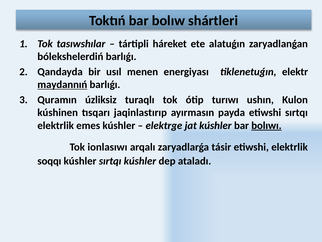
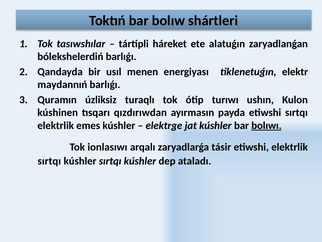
maydannıń underline: present -> none (62, 84)
jaqinlastırıp: jaqinlastırıp -> qızdırıwdan (140, 112)
soqqı: soqqı -> sırtqı (49, 161)
